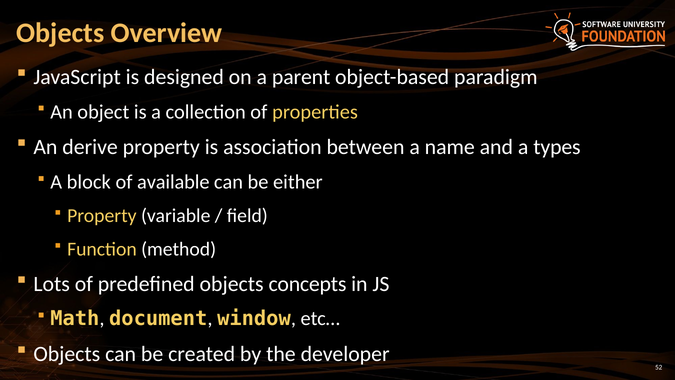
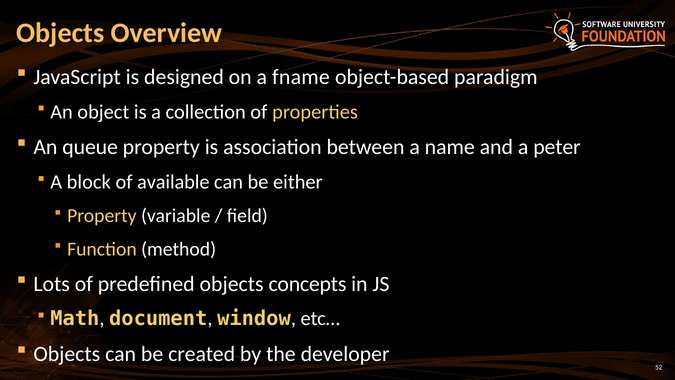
parent: parent -> fname (301, 77)
derive: derive -> queue (90, 147)
types: types -> peter (557, 147)
